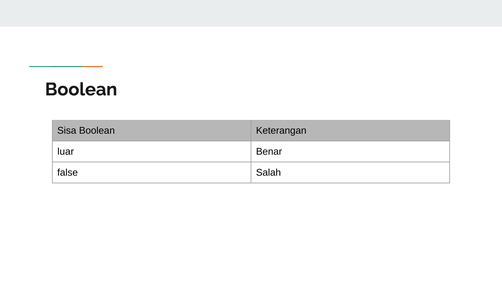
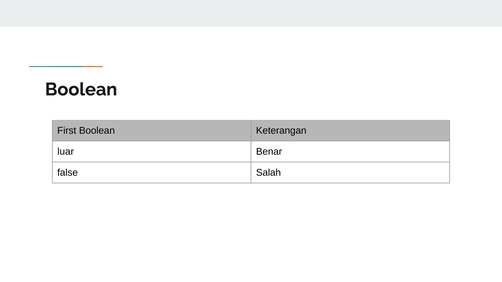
Sisa: Sisa -> First (67, 131)
